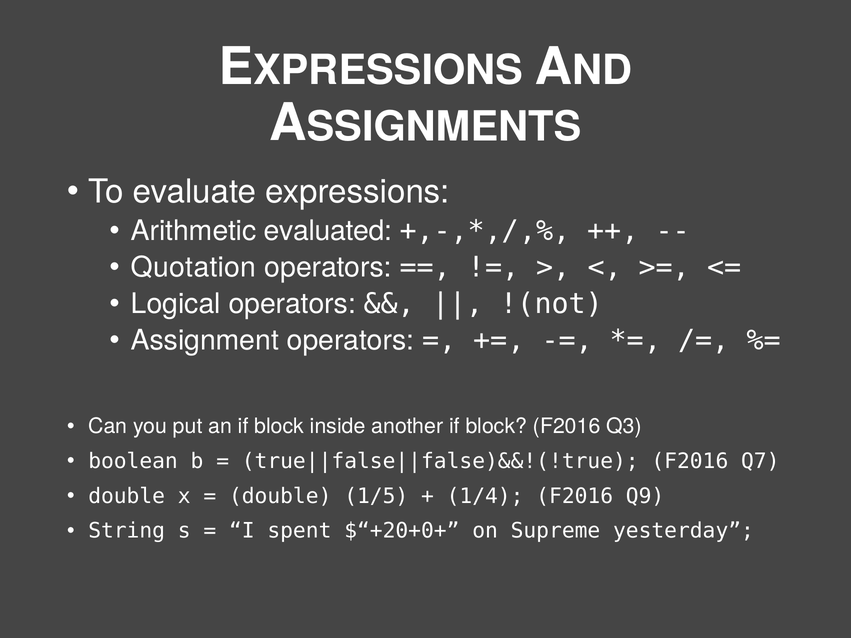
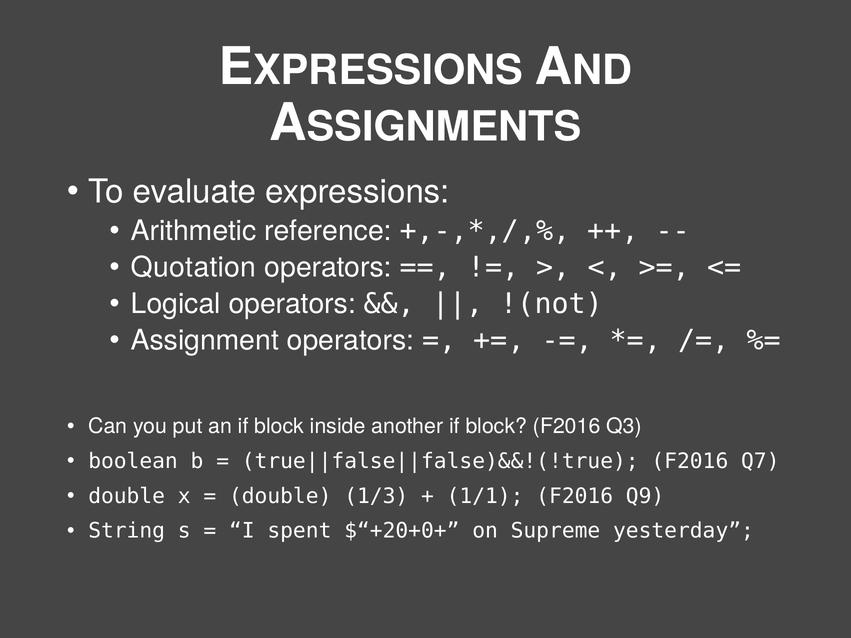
evaluated: evaluated -> reference (328, 231)
1/5: 1/5 -> 1/3 (376, 496)
1/4: 1/4 -> 1/1 (485, 496)
